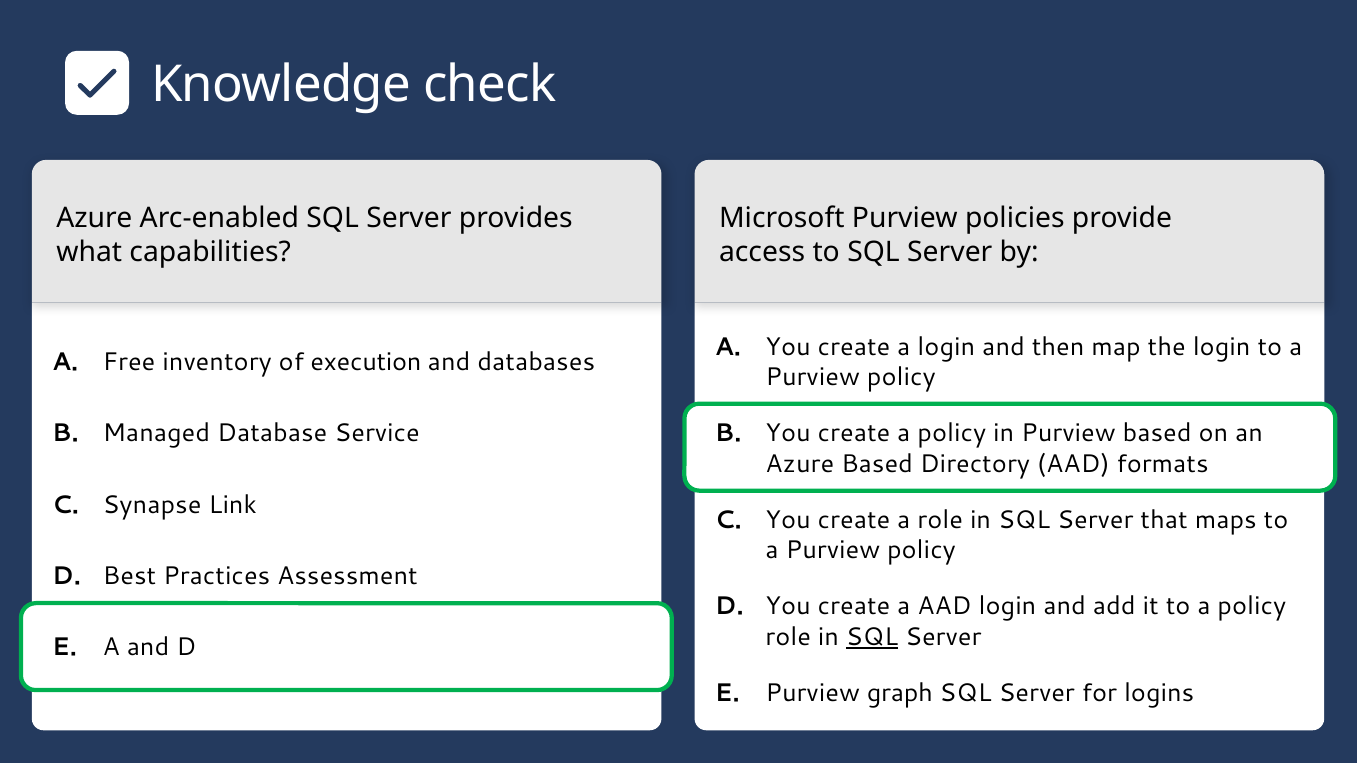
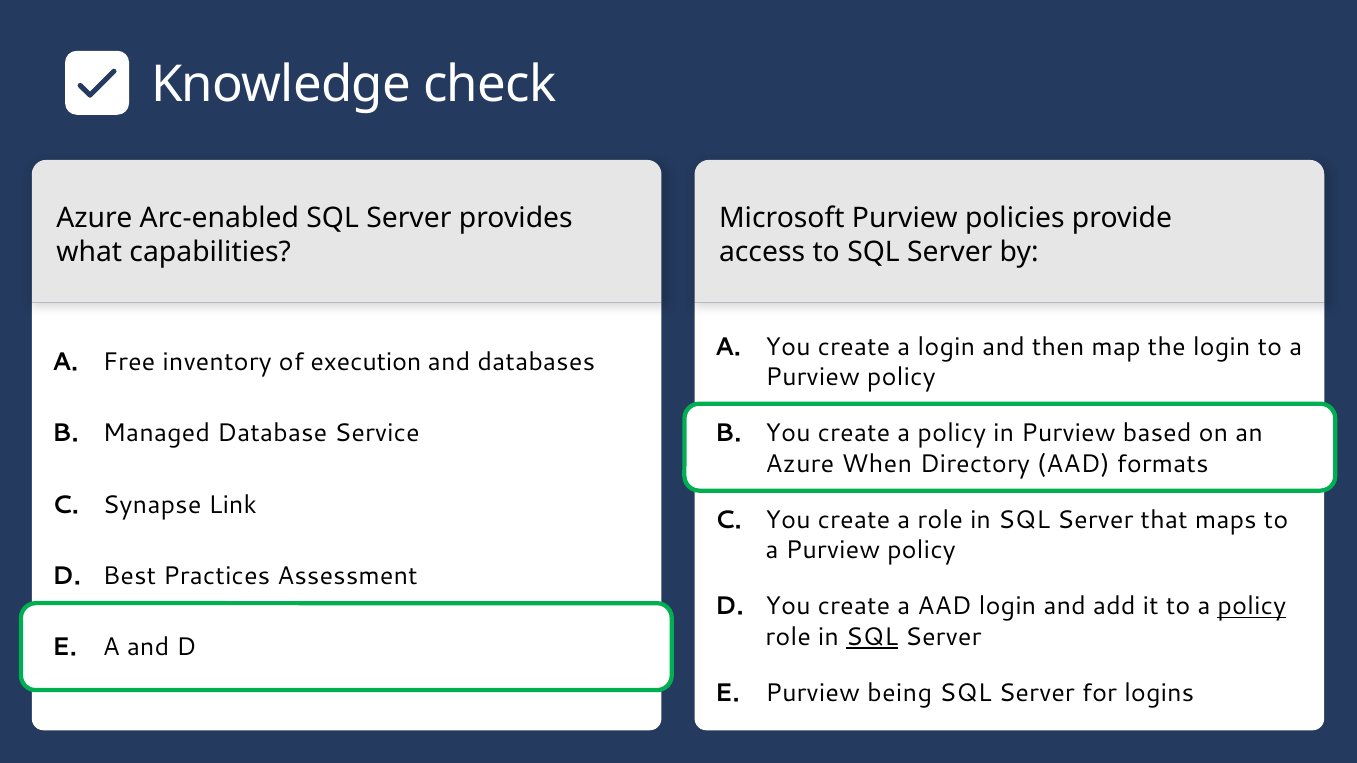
Azure Based: Based -> When (877, 464)
policy underline: none -> present (1252, 607)
graph: graph -> being (900, 693)
